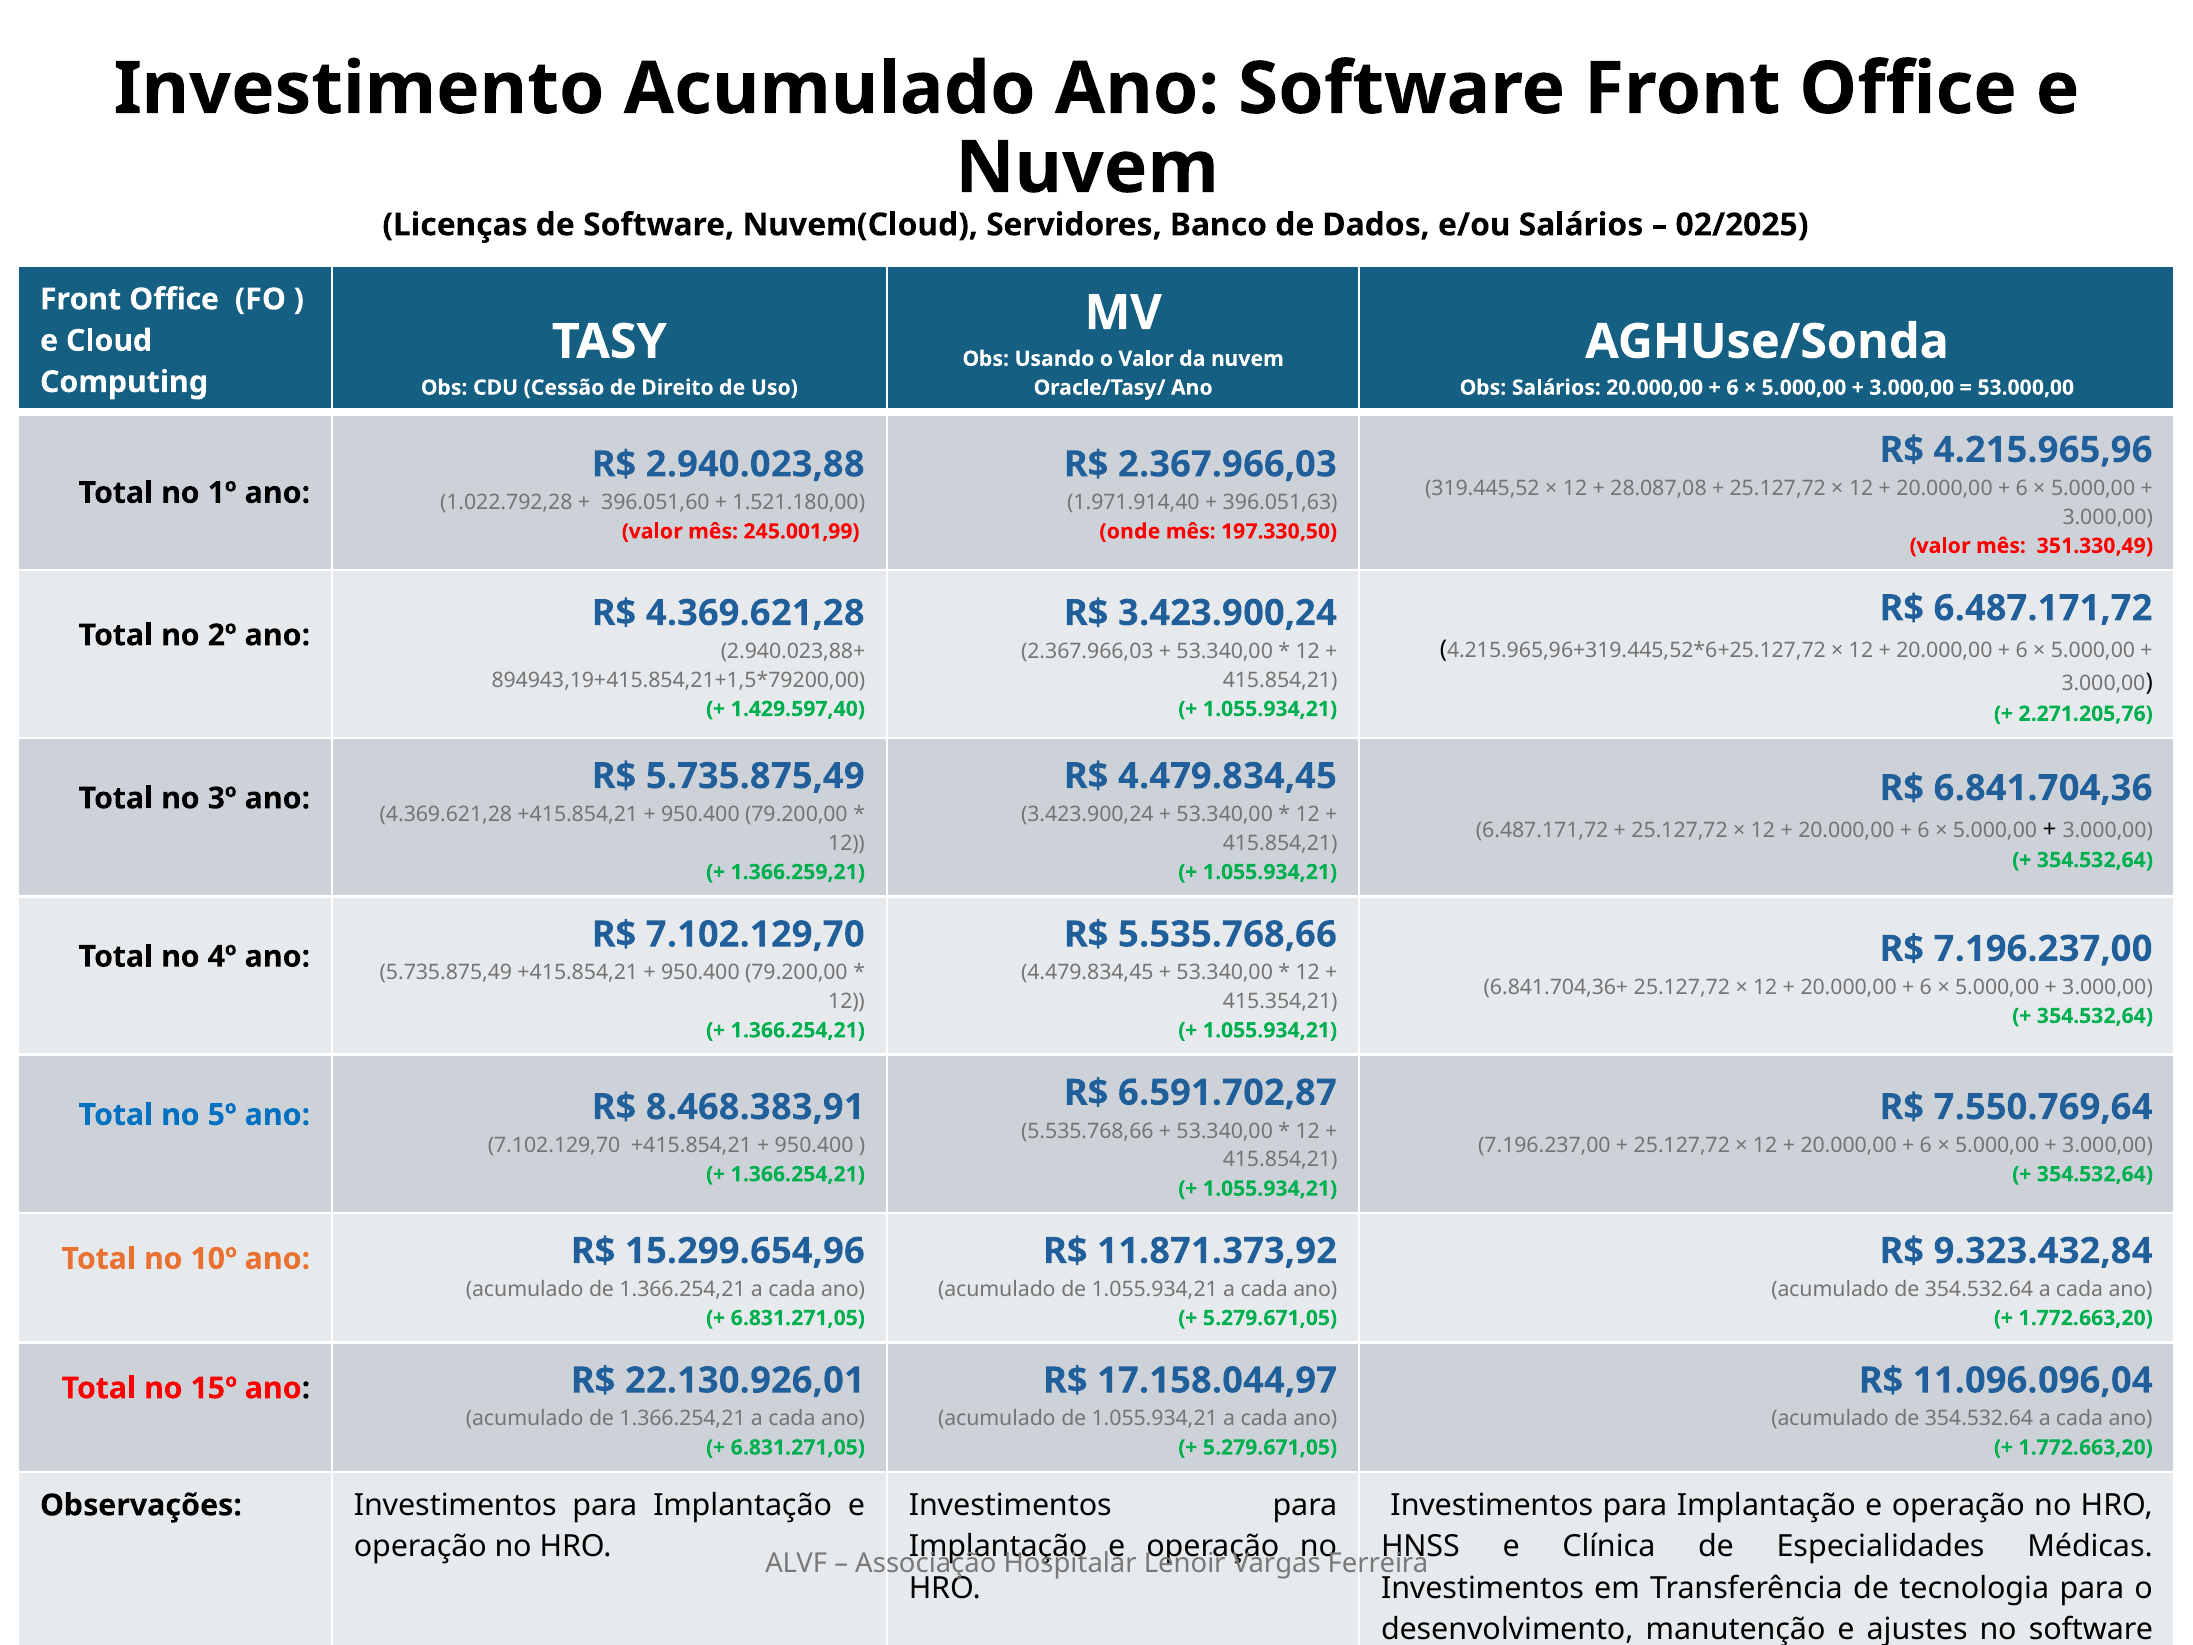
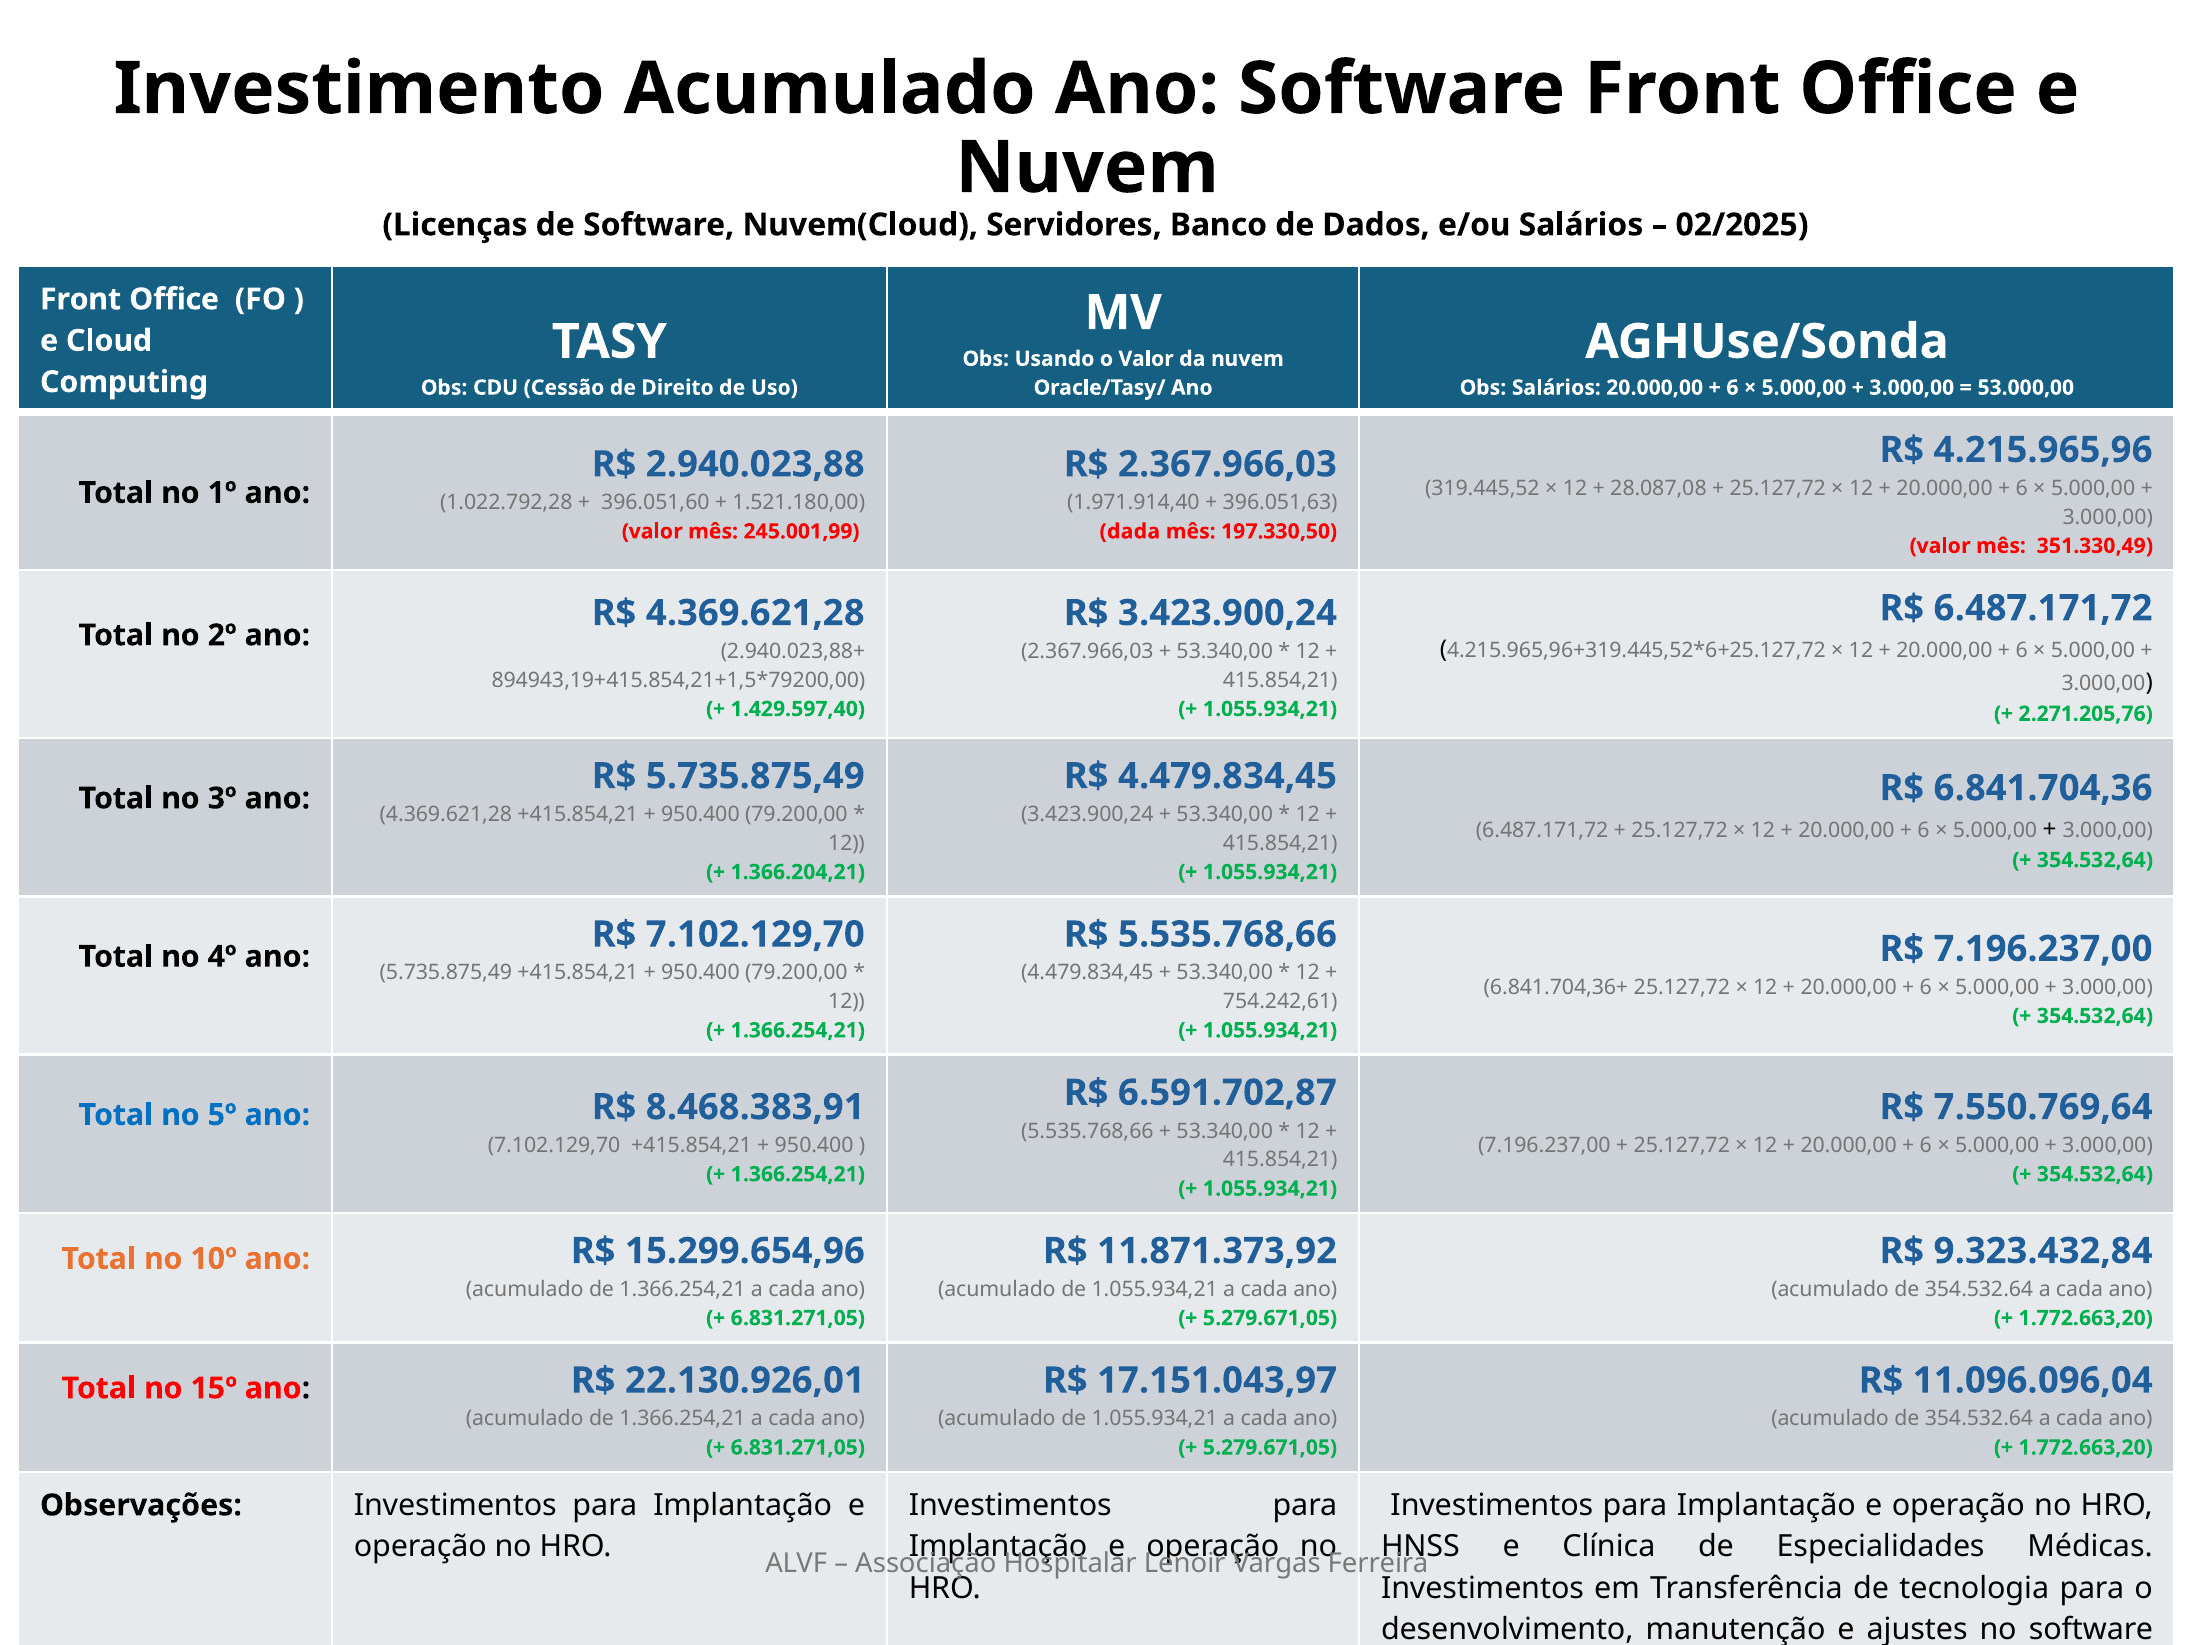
onde: onde -> dada (1130, 531)
1.366.259,21: 1.366.259,21 -> 1.366.204,21 (798, 872)
415.354,21: 415.354,21 -> 754.242,61 (1280, 1001)
17.158.044,97: 17.158.044,97 -> 17.151.043,97 (1217, 1380)
